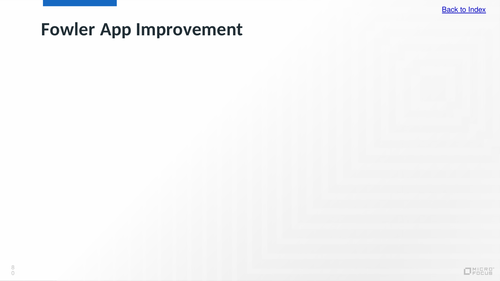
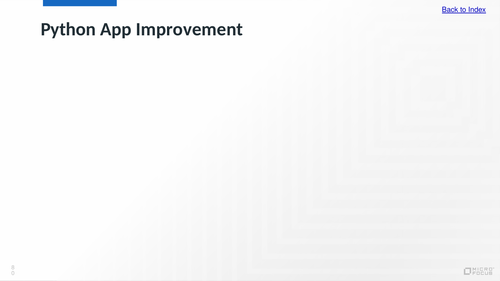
Fowler: Fowler -> Python (68, 29)
